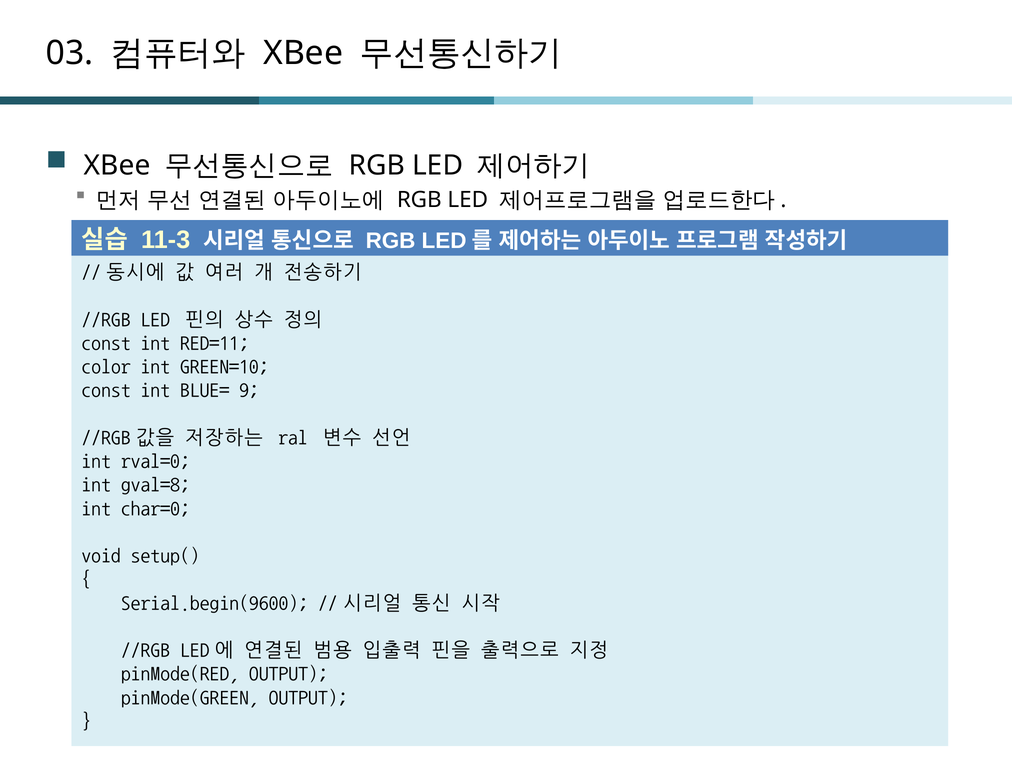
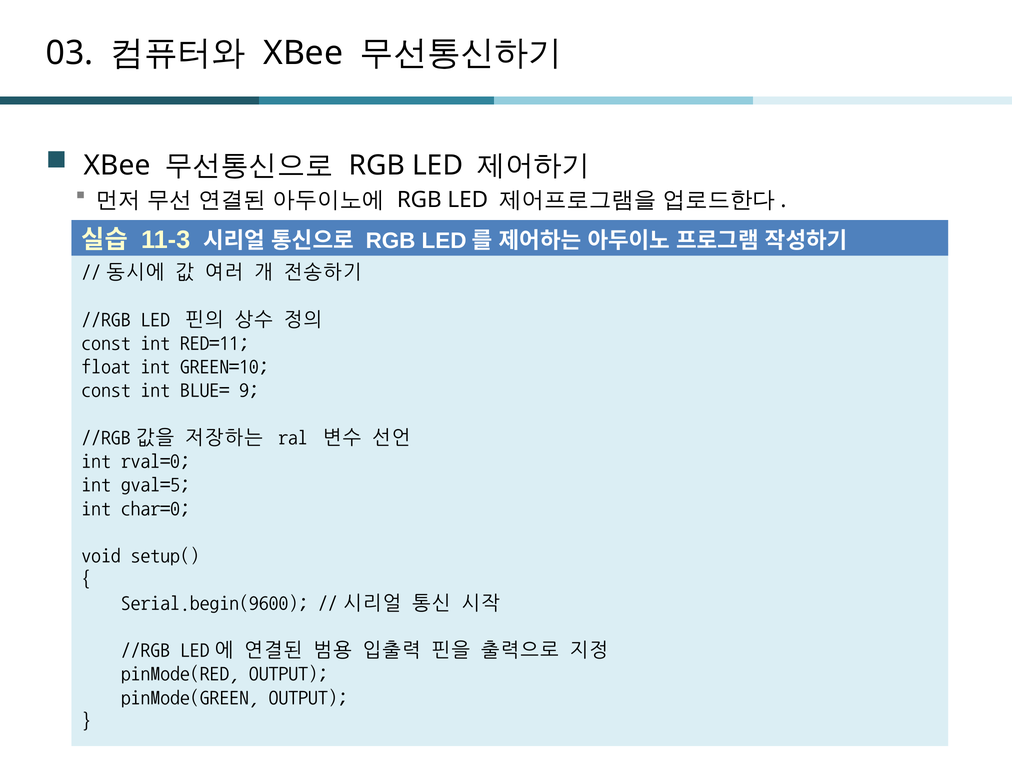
color: color -> float (106, 366)
gval=8: gval=8 -> gval=5 (155, 484)
